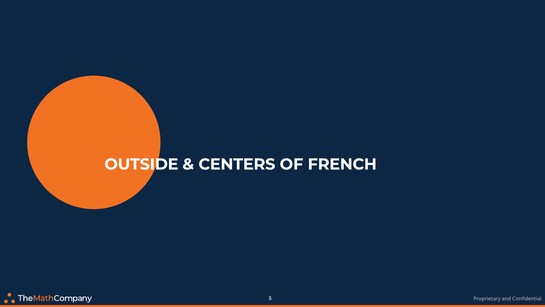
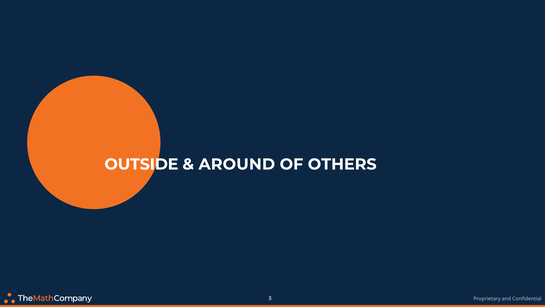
CENTERS: CENTERS -> AROUND (237, 164)
FRENCH: FRENCH -> OTHERS (342, 164)
